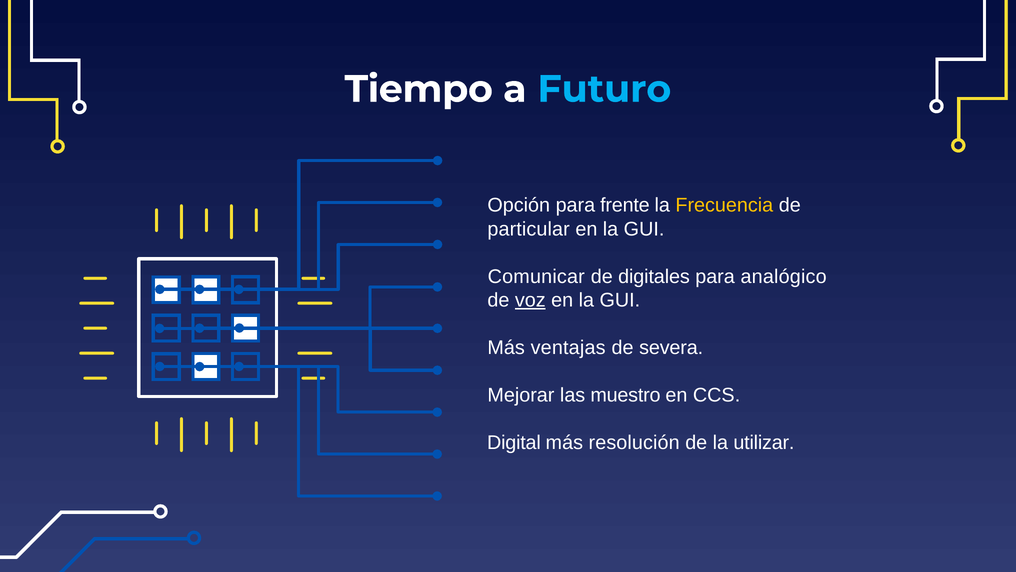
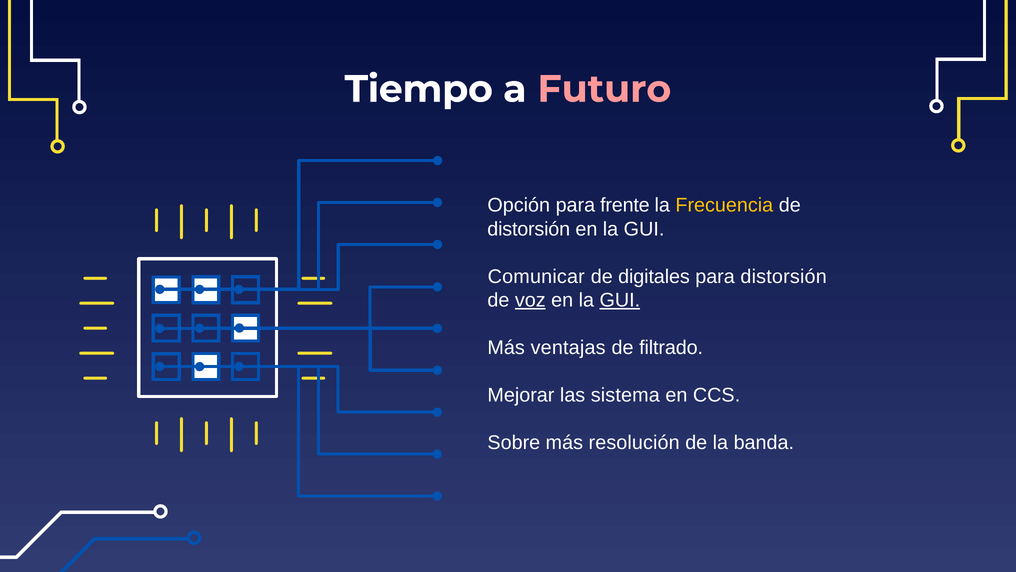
Futuro colour: light blue -> pink (604, 89)
particular: particular -> distorsión (529, 229)
para analógico: analógico -> distorsión (784, 276)
GUI underline: none -> present (620, 300)
severa: severa -> filtrado (671, 347)
muestro: muestro -> sistema (625, 395)
Digital: Digital -> Sobre (514, 442)
utilizar: utilizar -> banda (764, 442)
